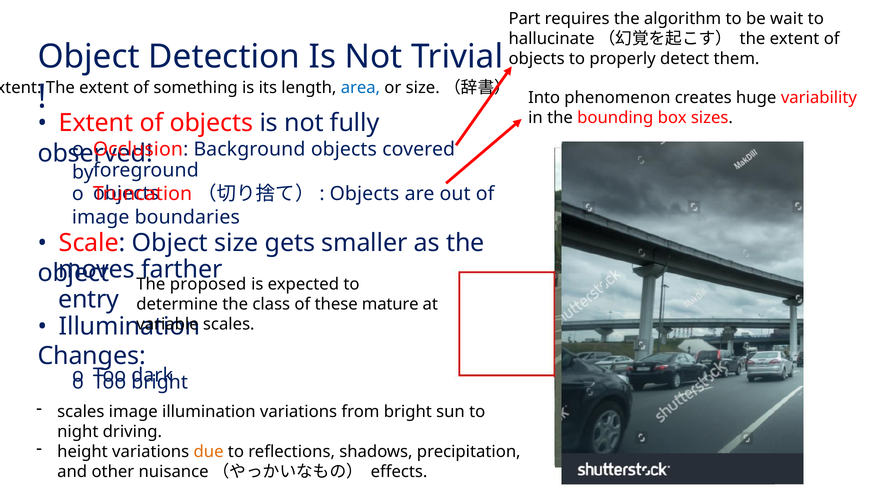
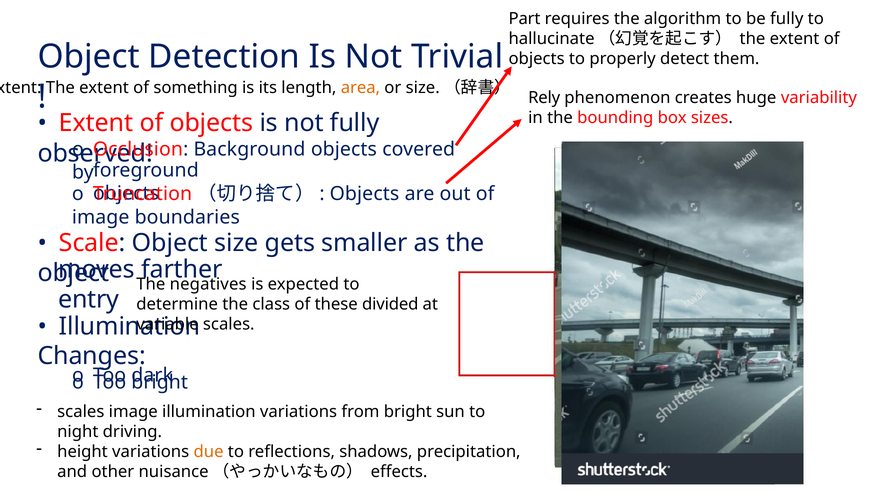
be wait: wait -> fully (787, 19)
area colour: blue -> orange (360, 88)
Into: Into -> Rely (544, 98)
proposed: proposed -> negatives (208, 284)
mature: mature -> divided (390, 304)
